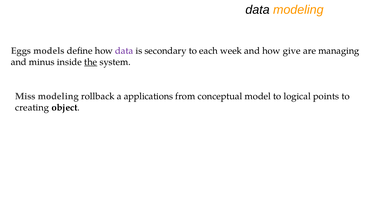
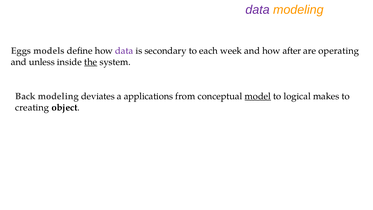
data colour: black -> purple (258, 10)
give: give -> after (292, 51)
managing: managing -> operating (339, 51)
minus: minus -> unless (42, 62)
Miss: Miss -> Back (25, 96)
rollback: rollback -> deviates (98, 96)
model underline: none -> present (258, 96)
points: points -> makes (326, 96)
